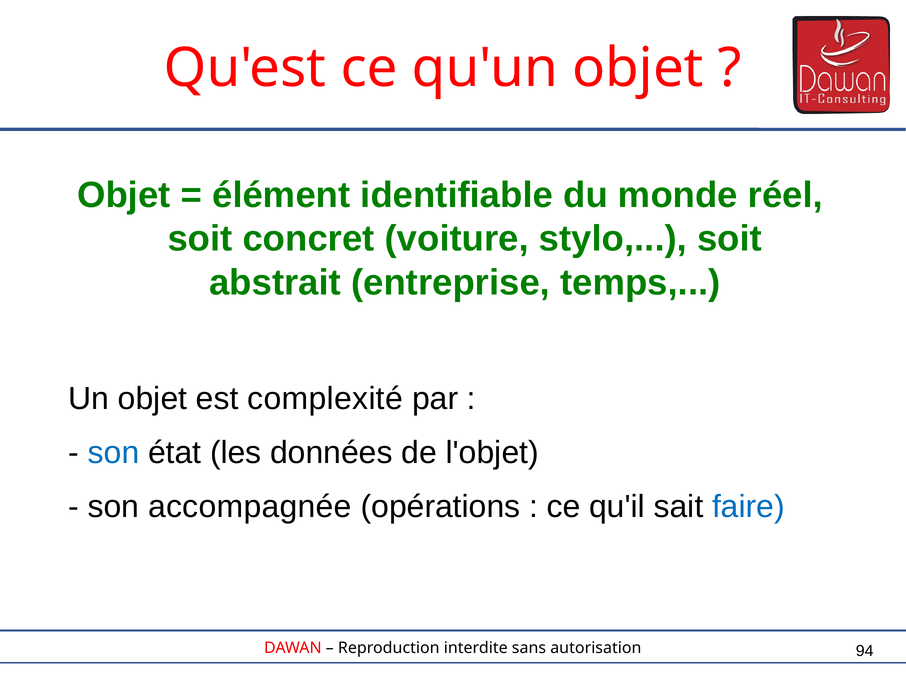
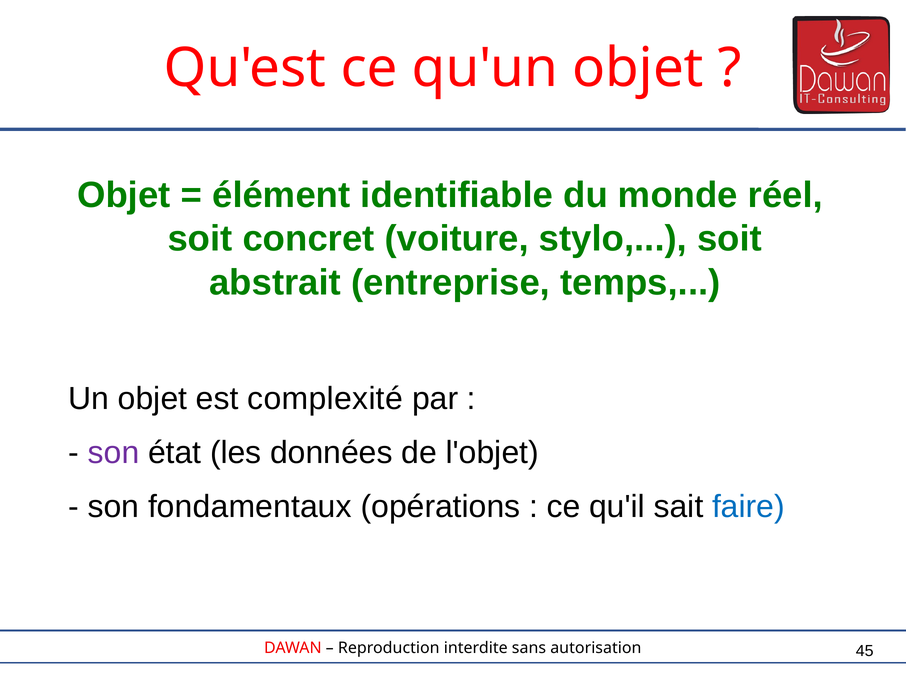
son colour: blue -> purple (114, 453)
accompagnée: accompagnée -> fondamentaux (250, 507)
94: 94 -> 45 (865, 651)
